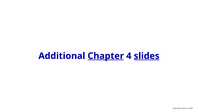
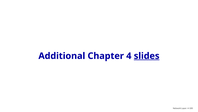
Chapter underline: present -> none (106, 56)
